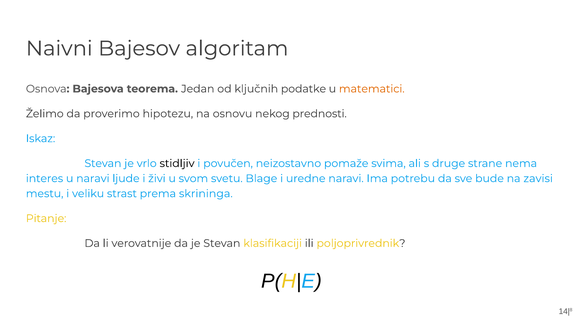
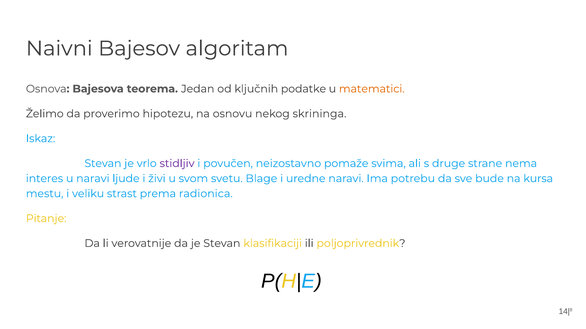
prednosti: prednosti -> skrininga (319, 114)
stidljiv colour: black -> purple (177, 164)
zavisi: zavisi -> kursa (538, 179)
skrininga: skrininga -> radionica (206, 194)
